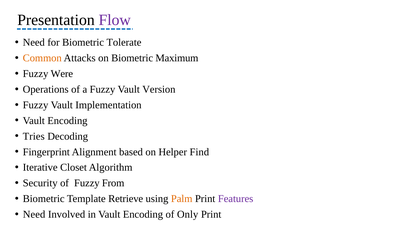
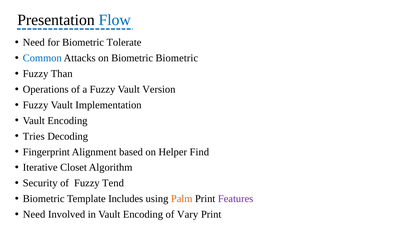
Flow colour: purple -> blue (115, 20)
Common colour: orange -> blue (42, 58)
Biometric Maximum: Maximum -> Biometric (177, 58)
Were: Were -> Than (62, 74)
From: From -> Tend (113, 183)
Retrieve: Retrieve -> Includes (126, 199)
Only: Only -> Vary (188, 215)
